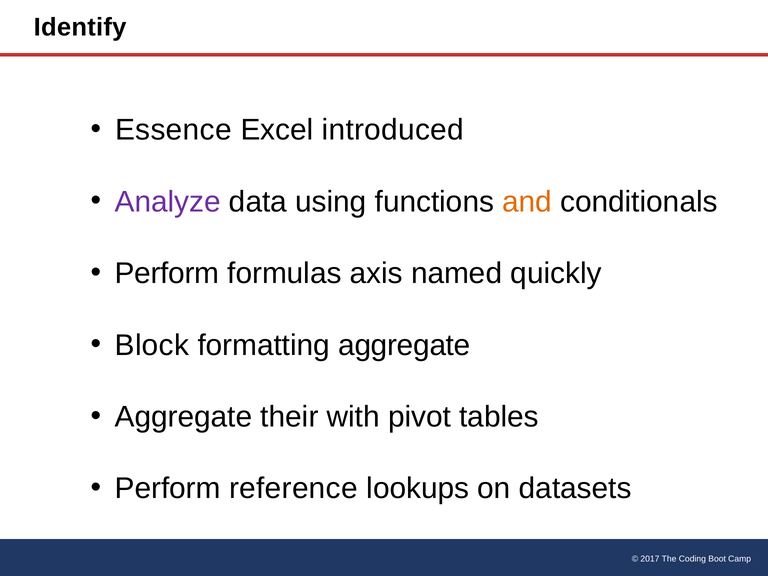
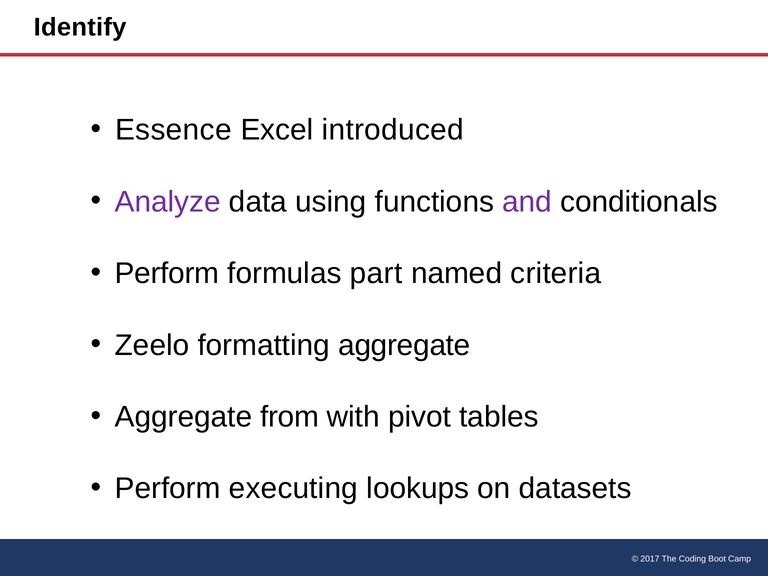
and colour: orange -> purple (527, 202)
axis: axis -> part (376, 273)
quickly: quickly -> criteria (556, 273)
Block: Block -> Zeelo (152, 345)
their: their -> from (290, 417)
reference: reference -> executing (294, 489)
